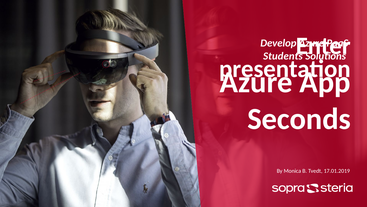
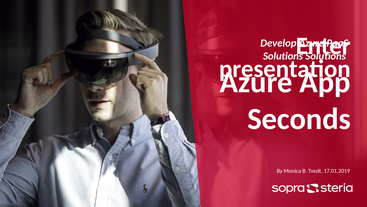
Students: Students -> Solutions (283, 56)
